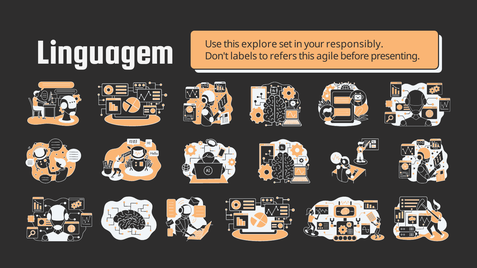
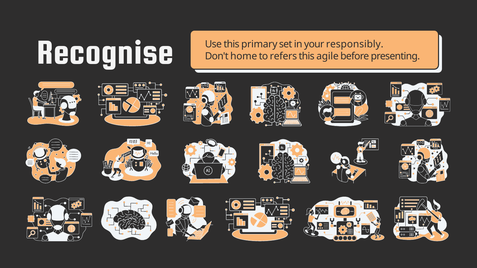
Linguagem: Linguagem -> Recognise (105, 52)
explore: explore -> primary (259, 44)
labels: labels -> home (244, 56)
